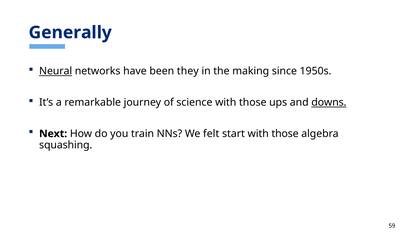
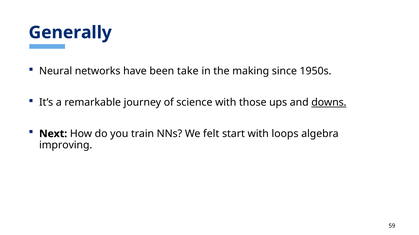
Neural underline: present -> none (56, 71)
they: they -> take (188, 71)
start with those: those -> loops (285, 134)
squashing: squashing -> improving (66, 145)
